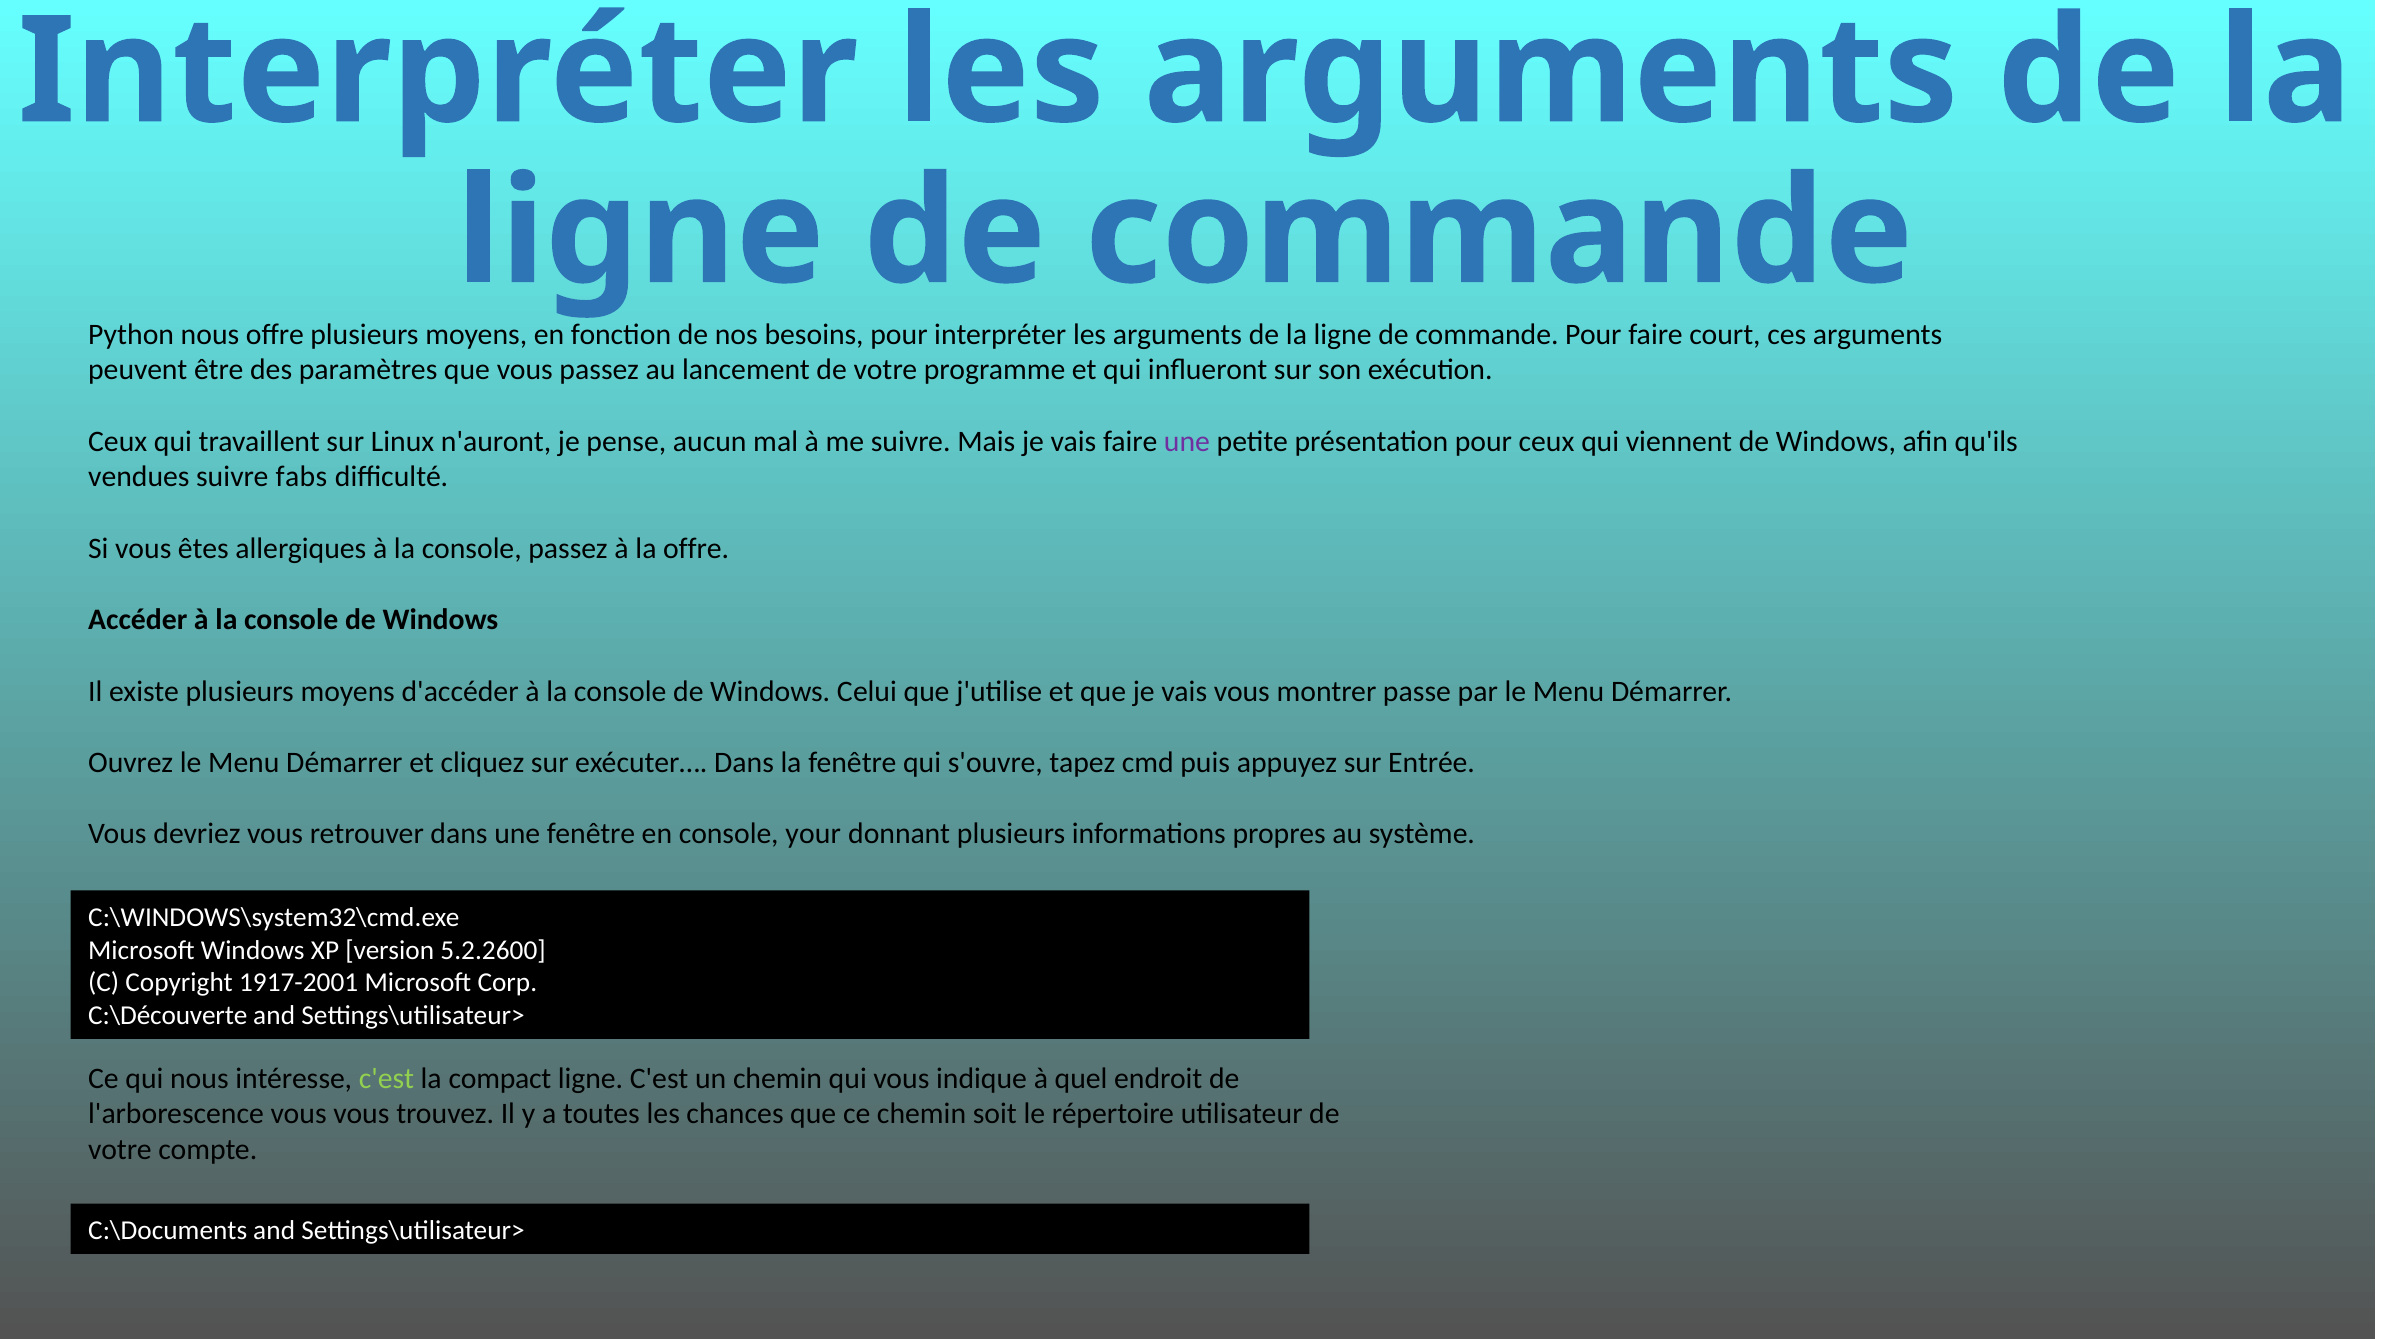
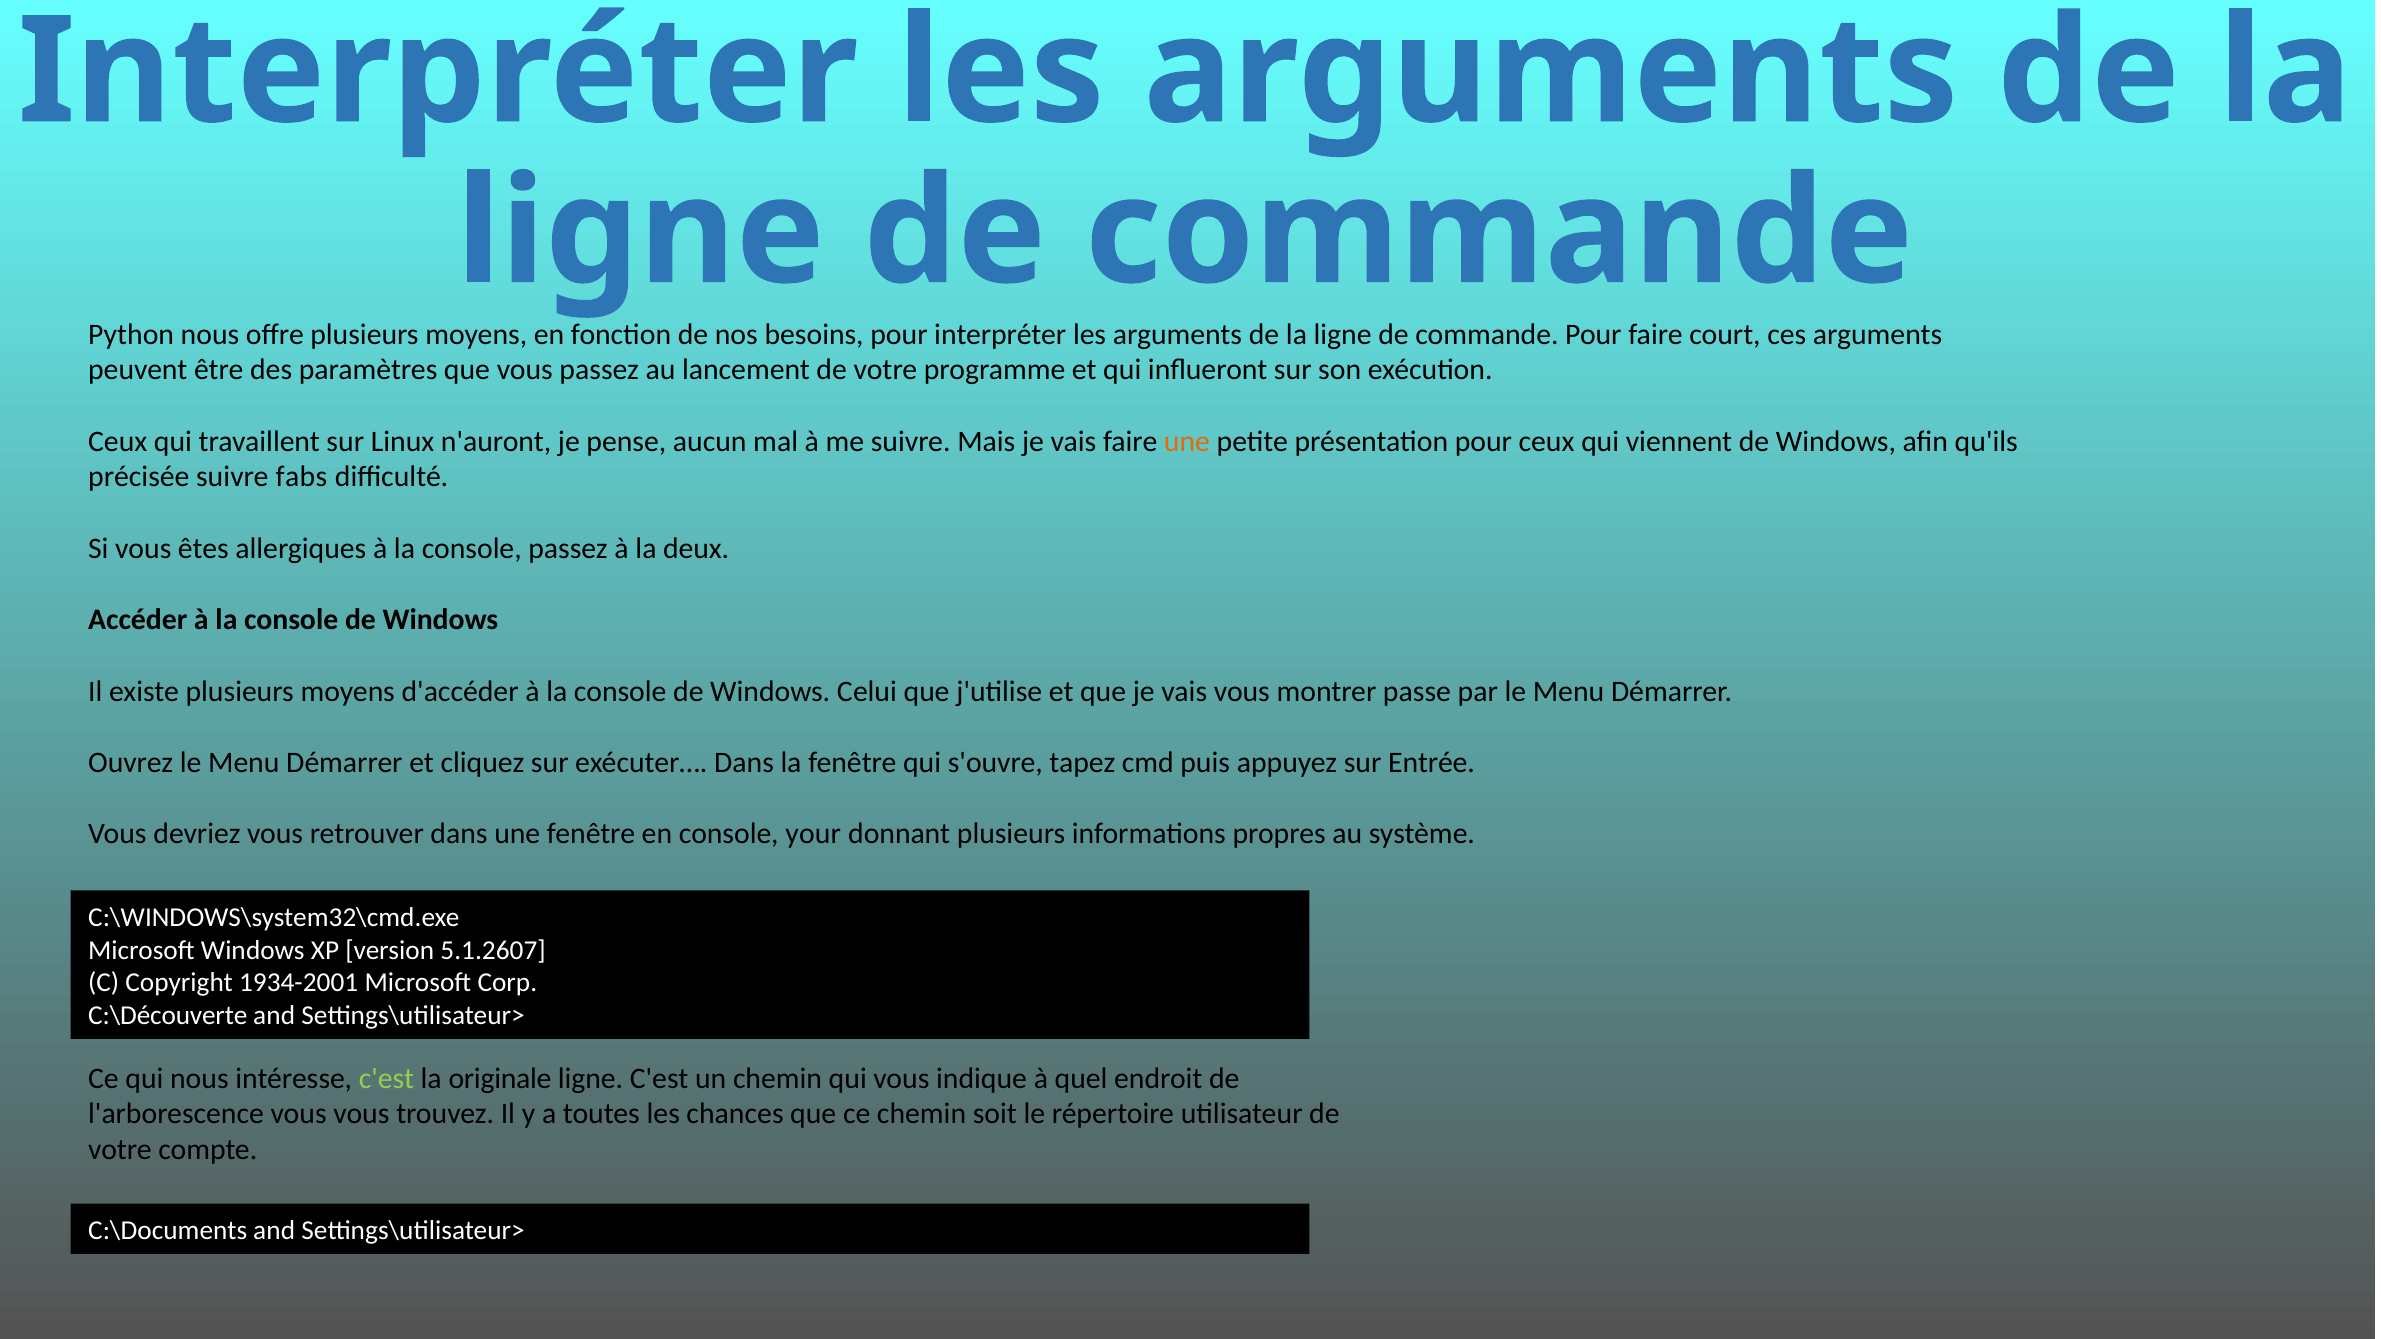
une colour: purple -> orange (1187, 441)
vendues: vendues -> précisée (139, 477)
la offre: offre -> deux (696, 549)
5.2.2600: 5.2.2600 -> 5.1.2607 (493, 950)
1917-2001: 1917-2001 -> 1934-2001 (299, 983)
compact: compact -> originale (500, 1079)
